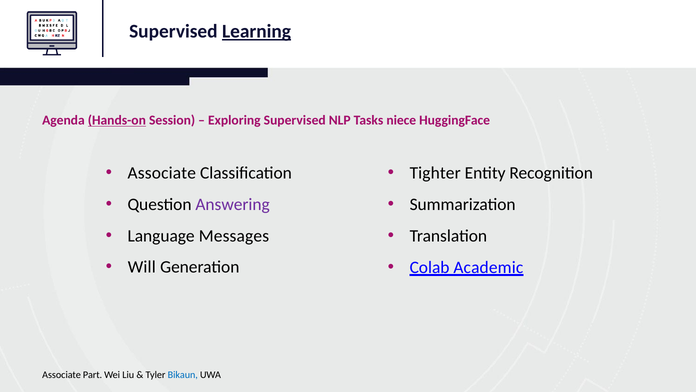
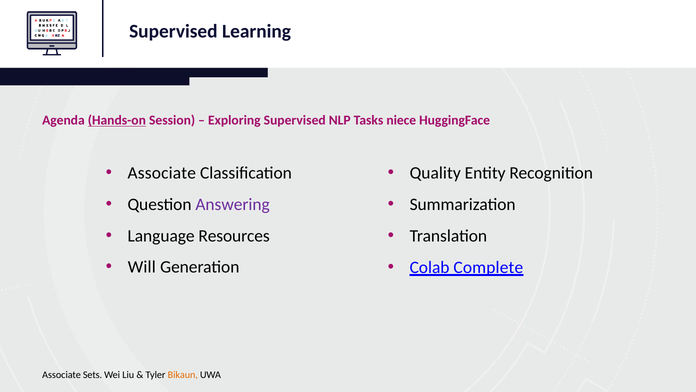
Learning underline: present -> none (257, 31)
Tighter: Tighter -> Quality (435, 173)
Messages: Messages -> Resources (234, 236)
Academic: Academic -> Complete (488, 267)
Part: Part -> Sets (93, 374)
Bikaun colour: blue -> orange (183, 374)
